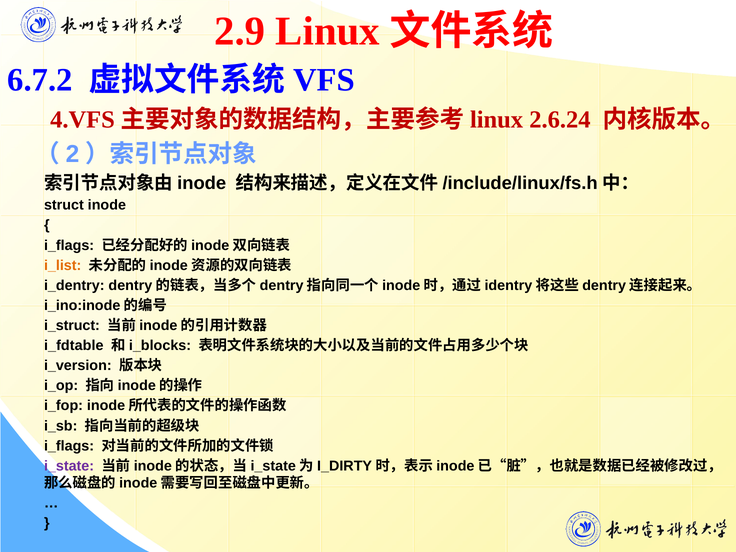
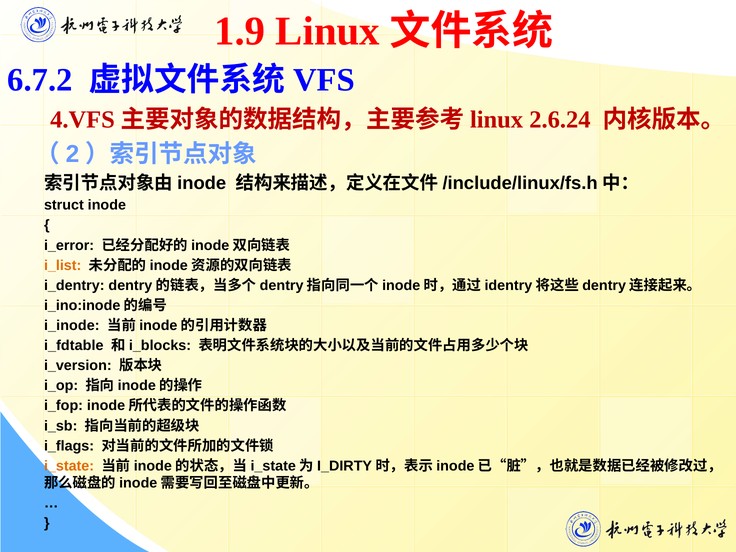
2.9: 2.9 -> 1.9 (240, 31)
i_flags: i_flags -> i_error (69, 245)
i_struct: i_struct -> i_inode (72, 326)
i_state colour: purple -> orange (69, 466)
